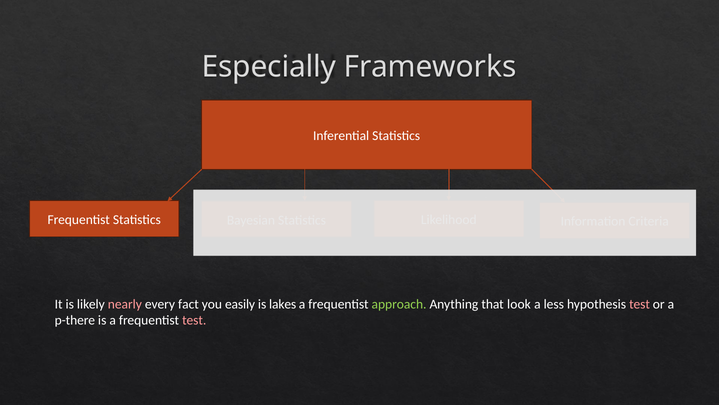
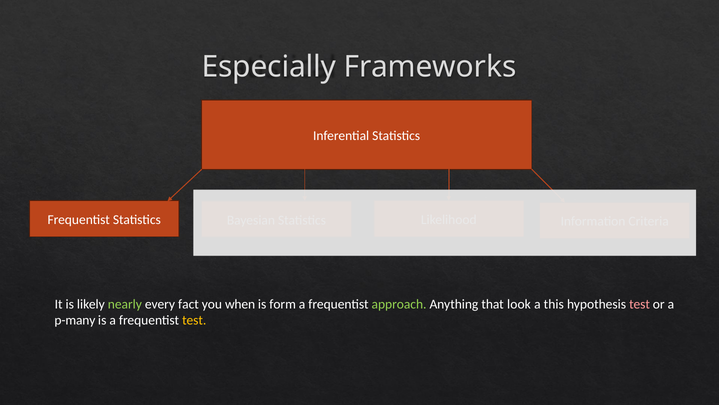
nearly colour: pink -> light green (125, 304)
easily: easily -> when (240, 304)
lakes: lakes -> form (283, 304)
less: less -> this (554, 304)
p-there: p-there -> p-many (75, 320)
test colour: pink -> yellow (194, 320)
